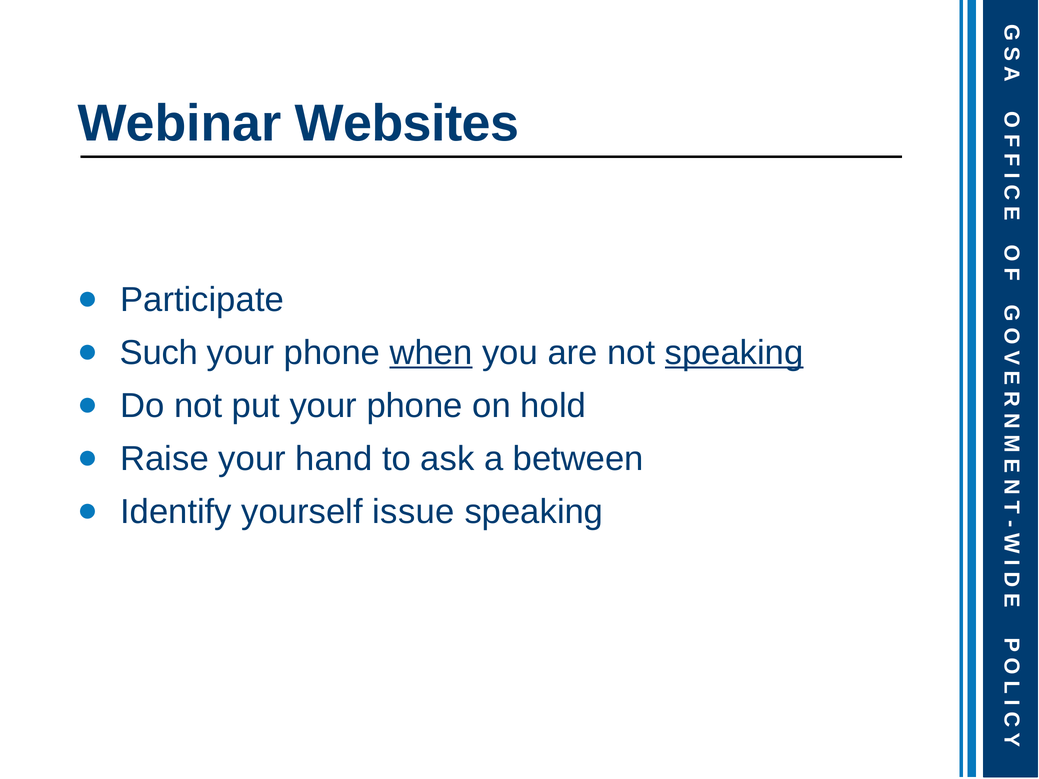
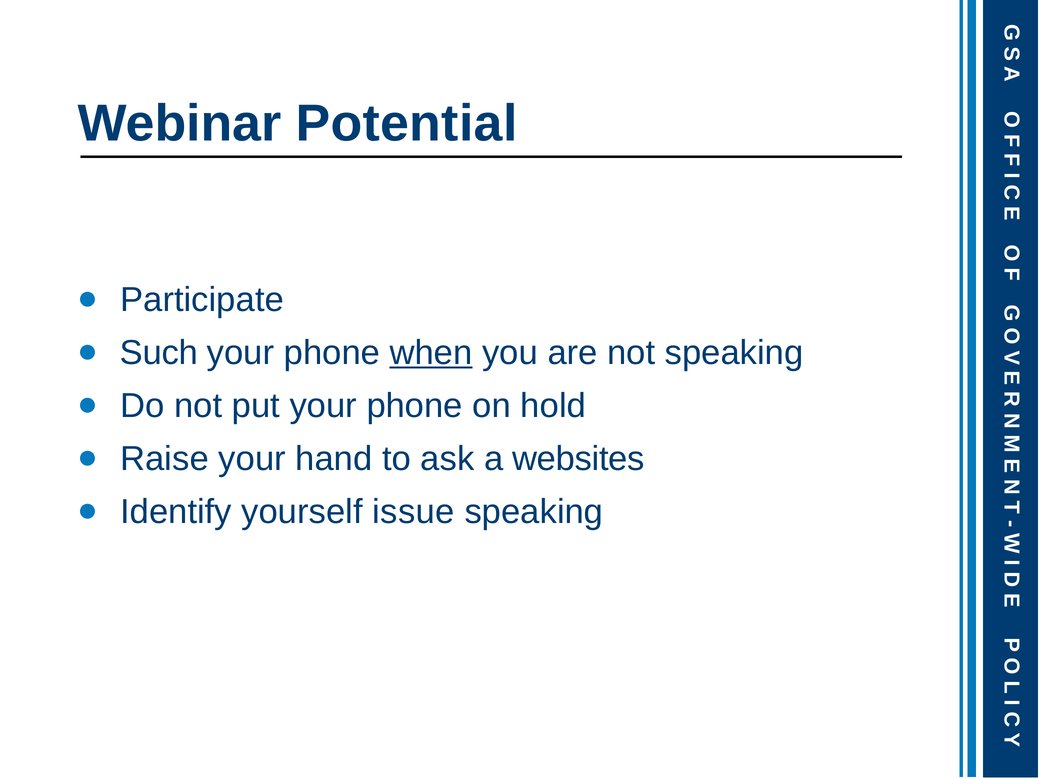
Websites: Websites -> Potential (407, 124)
speaking underline: present -> none (734, 353)
between: between -> websites (578, 459)
